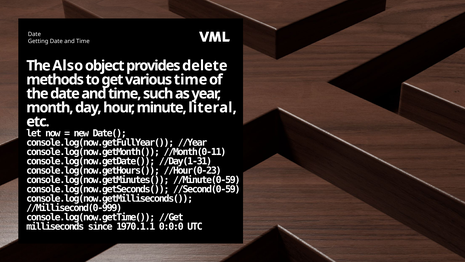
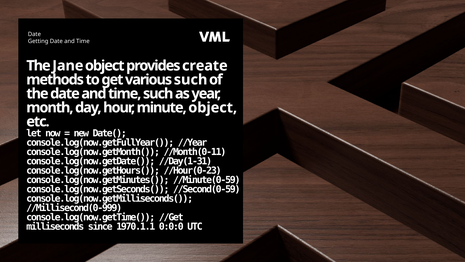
Also: Also -> Jane (68, 66)
delete: delete -> create (205, 66)
various time: time -> such (191, 80)
minute literal: literal -> object (213, 107)
